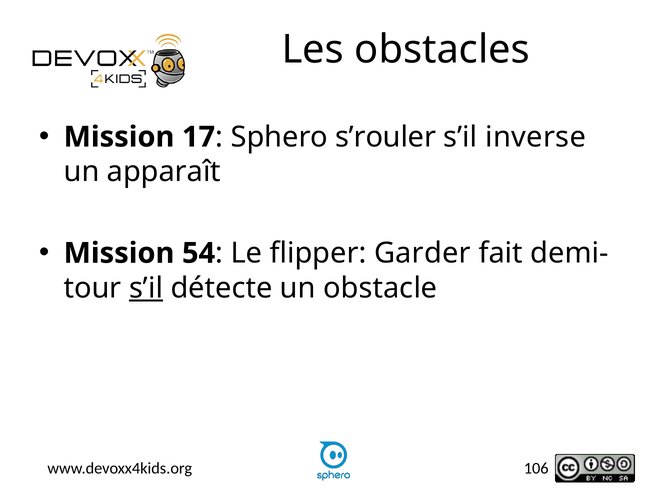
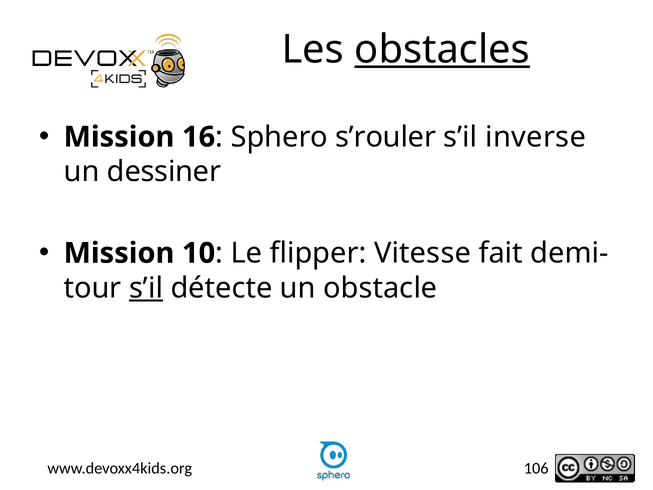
obstacles underline: none -> present (442, 50)
17: 17 -> 16 (199, 137)
apparaît: apparaît -> dessiner (164, 172)
54: 54 -> 10 (199, 253)
Garder: Garder -> Vitesse (423, 253)
